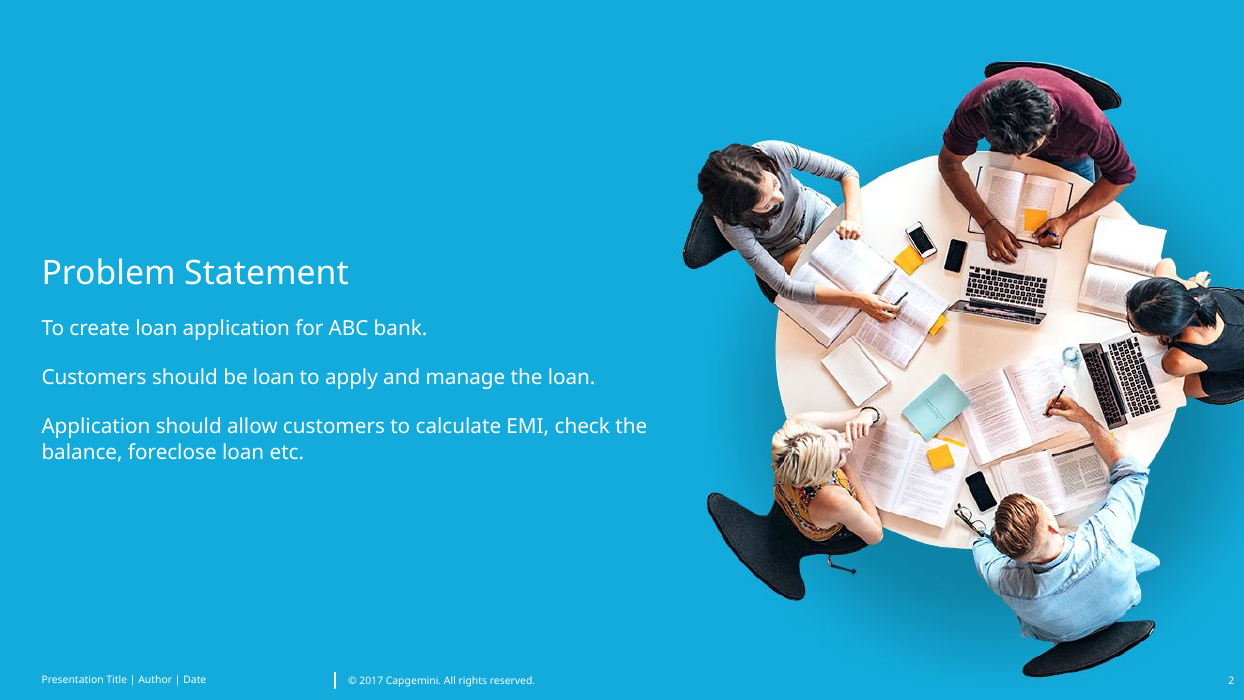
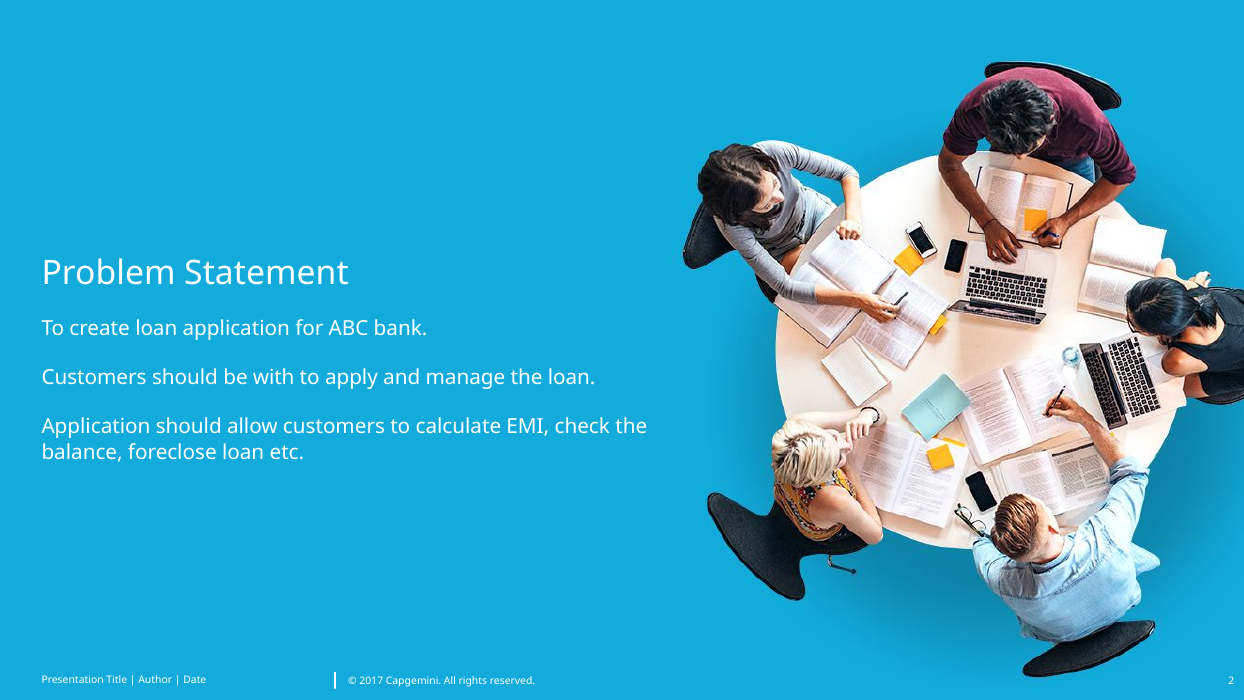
be loan: loan -> with (274, 377)
